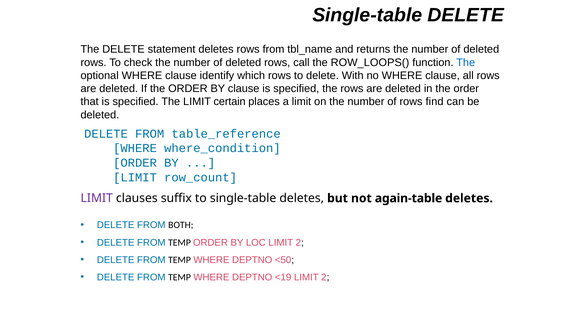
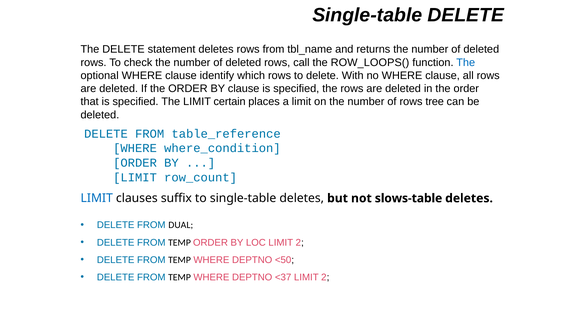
find: find -> tree (435, 102)
LIMIT colour: purple -> blue (97, 198)
again-table: again-table -> slows-table (409, 198)
BOTH: BOTH -> DUAL (181, 225)
<19: <19 -> <37 (283, 277)
